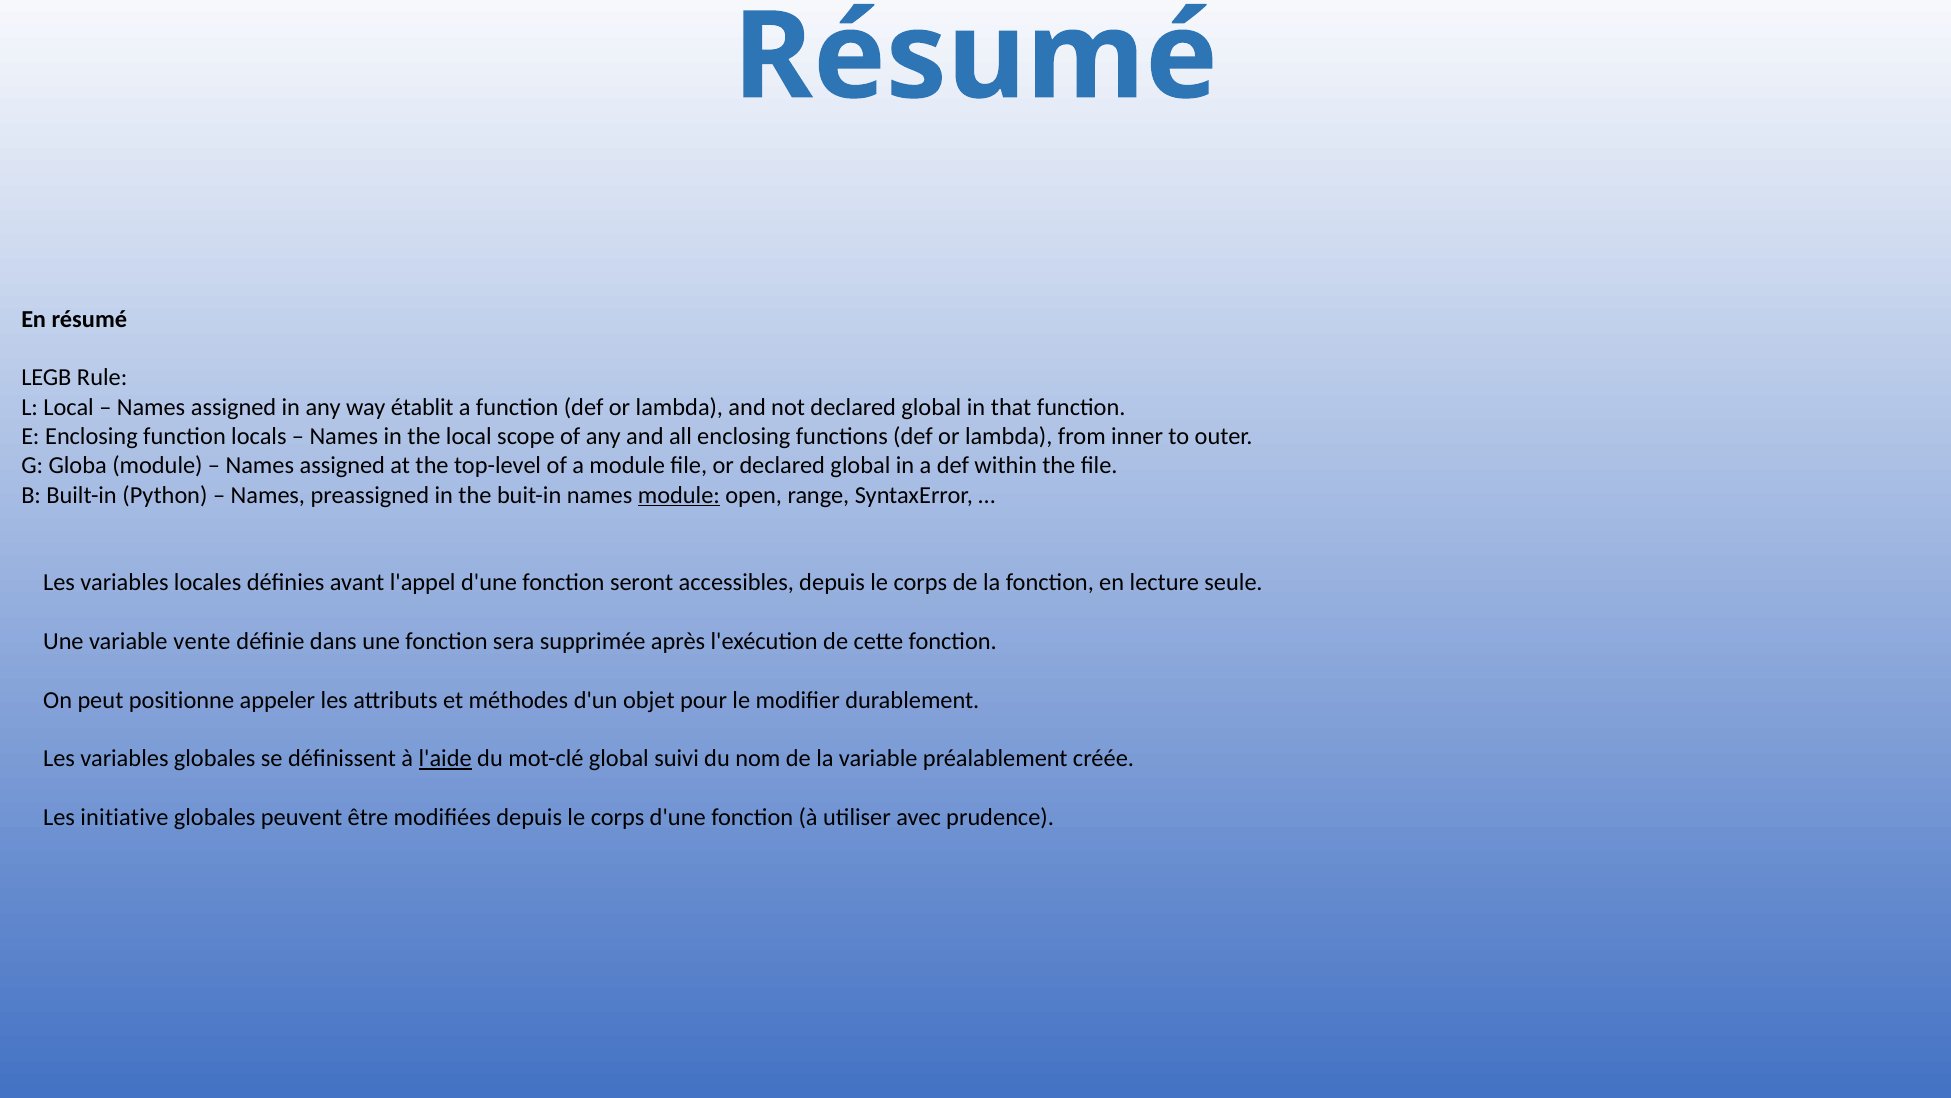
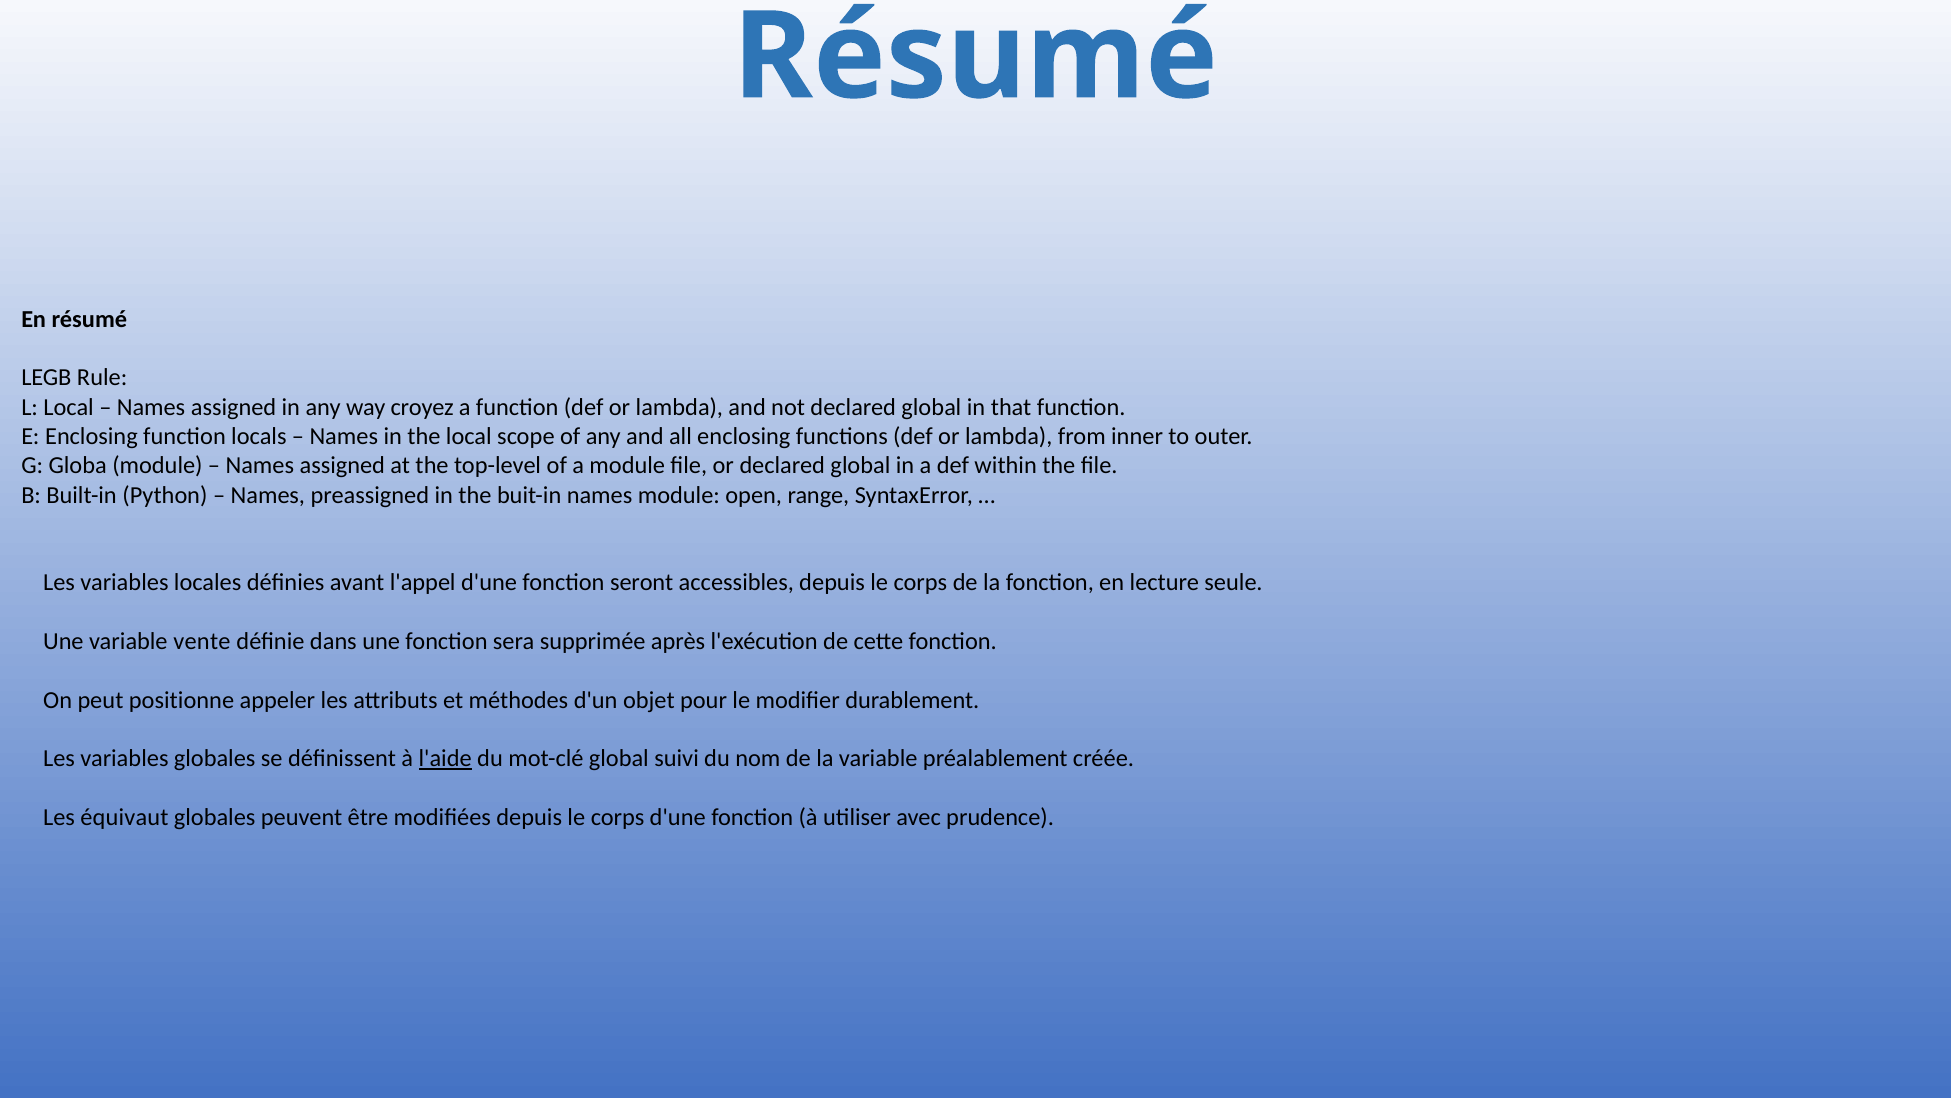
établit: établit -> croyez (422, 407)
module underline: present -> none (679, 495)
initiative: initiative -> équivaut (124, 817)
